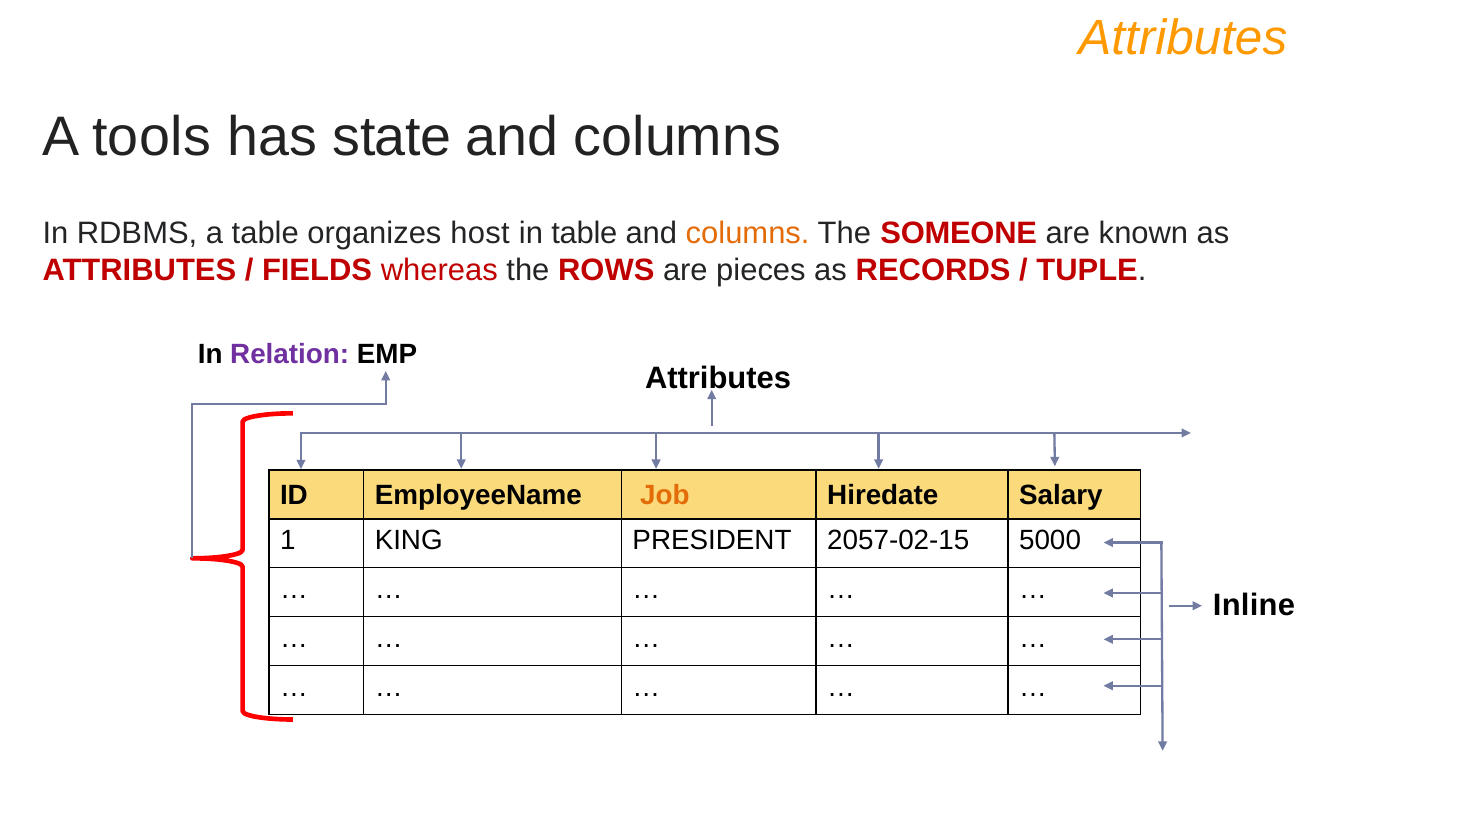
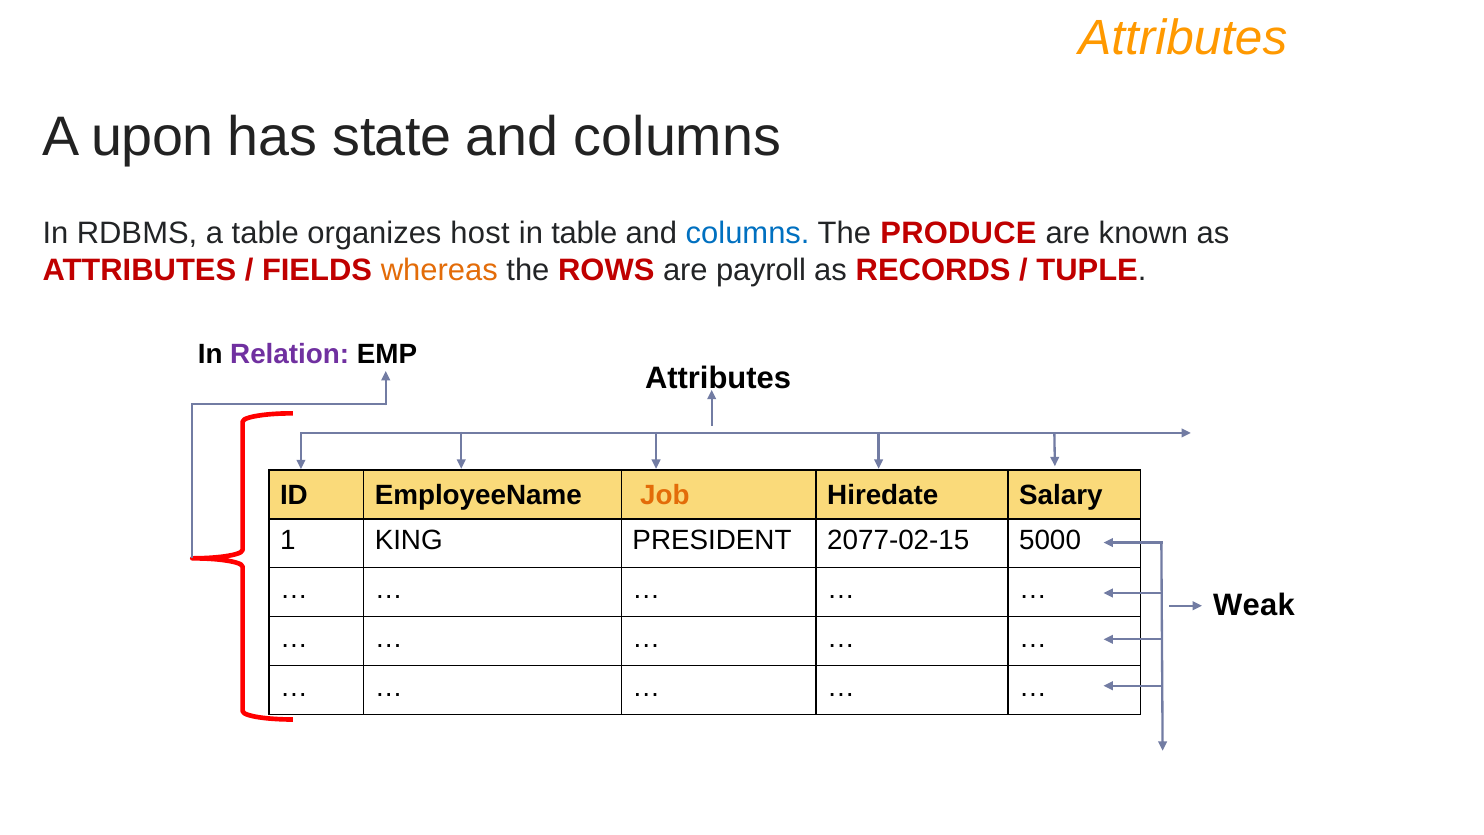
tools: tools -> upon (152, 137)
columns colour: orange -> blue (748, 233)
SOMEONE: SOMEONE -> PRODUCE (958, 233)
whereas colour: red -> orange (439, 270)
pieces: pieces -> payroll (761, 270)
2057-02-15: 2057-02-15 -> 2077-02-15 (898, 540)
Inline: Inline -> Weak (1254, 605)
